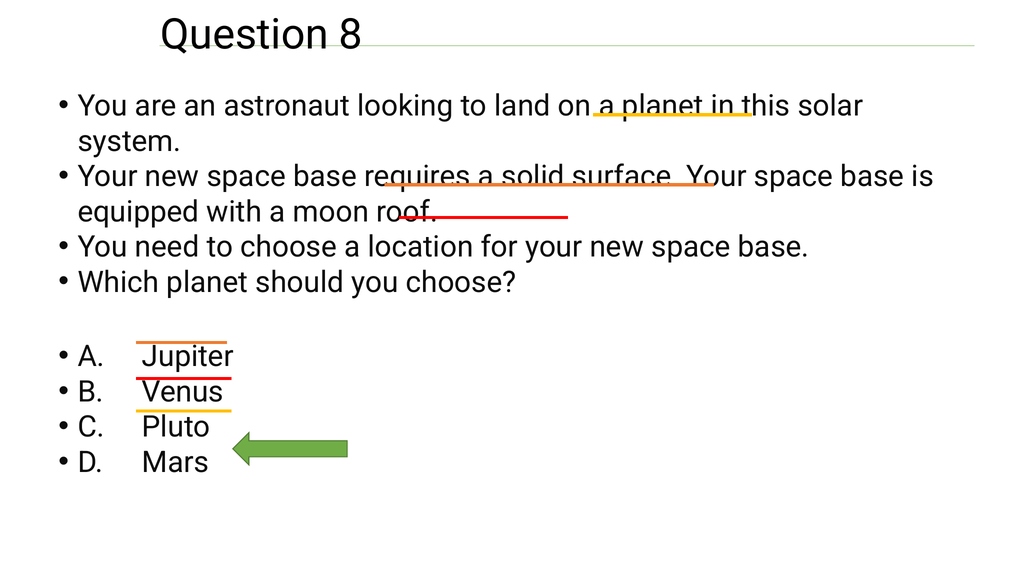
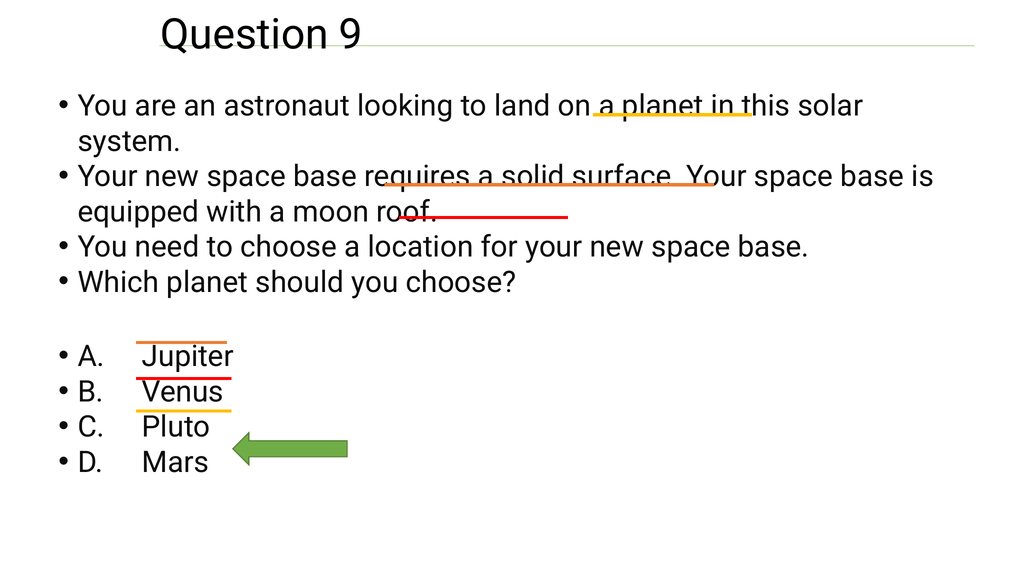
8: 8 -> 9 (351, 35)
